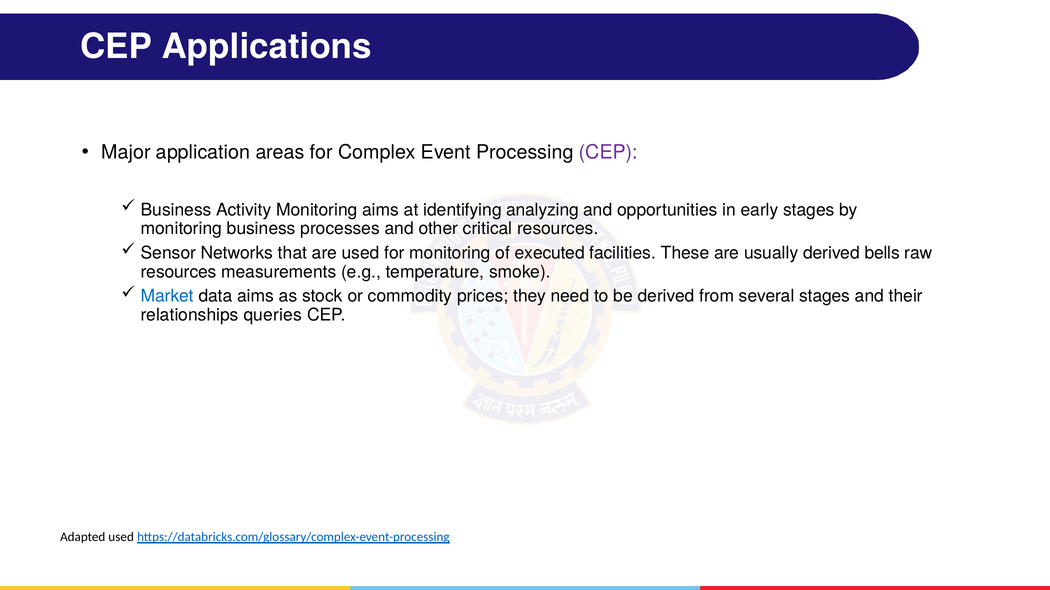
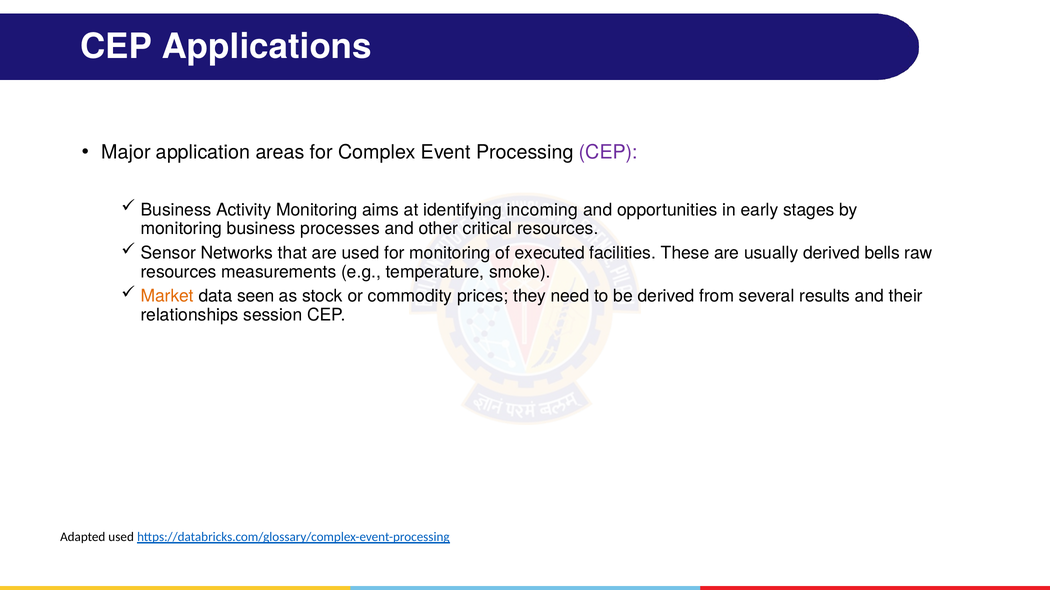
analyzing: analyzing -> incoming (542, 210)
Market colour: blue -> orange (167, 296)
data aims: aims -> seen (256, 296)
several stages: stages -> results (825, 296)
queries: queries -> session (273, 315)
